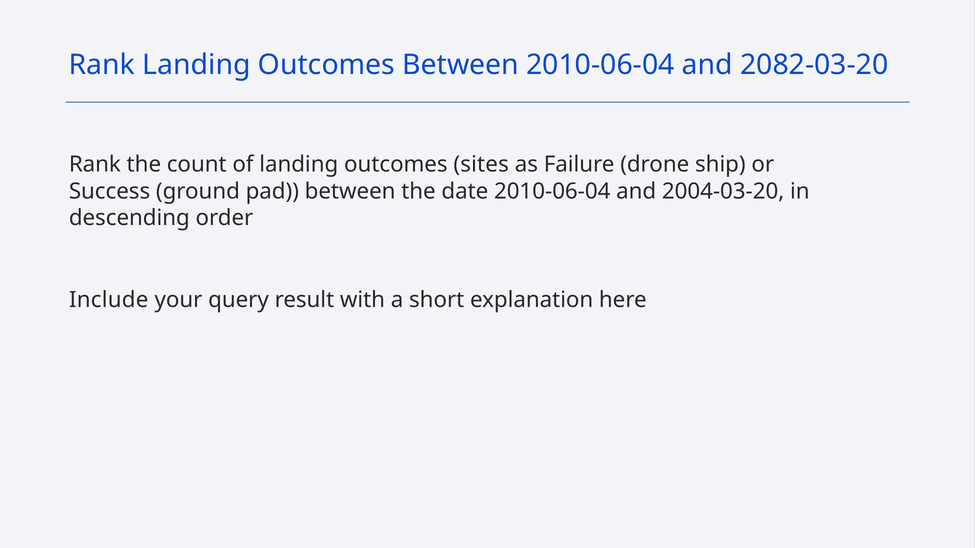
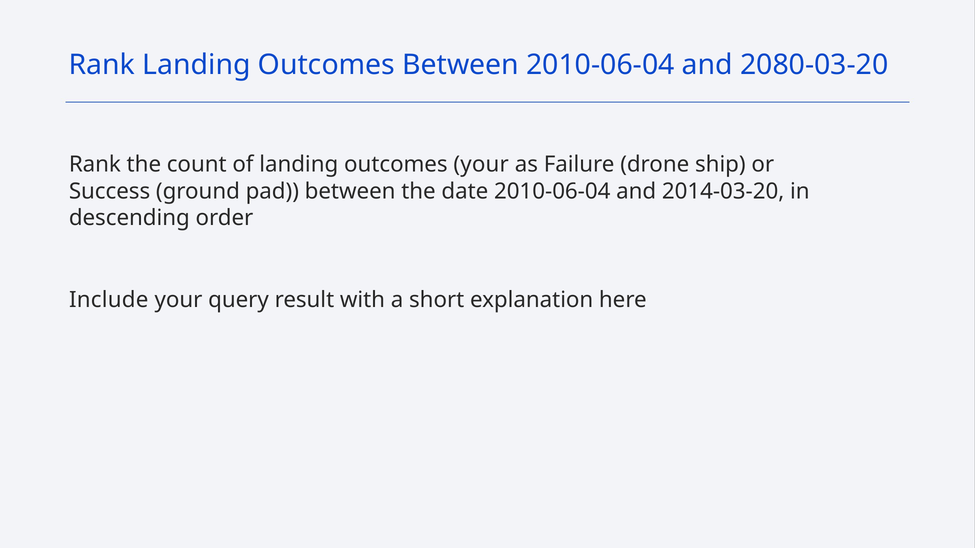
2082-03-20: 2082-03-20 -> 2080-03-20 (814, 65)
outcomes sites: sites -> your (481, 165)
2004-03-20: 2004-03-20 -> 2014-03-20 (723, 191)
